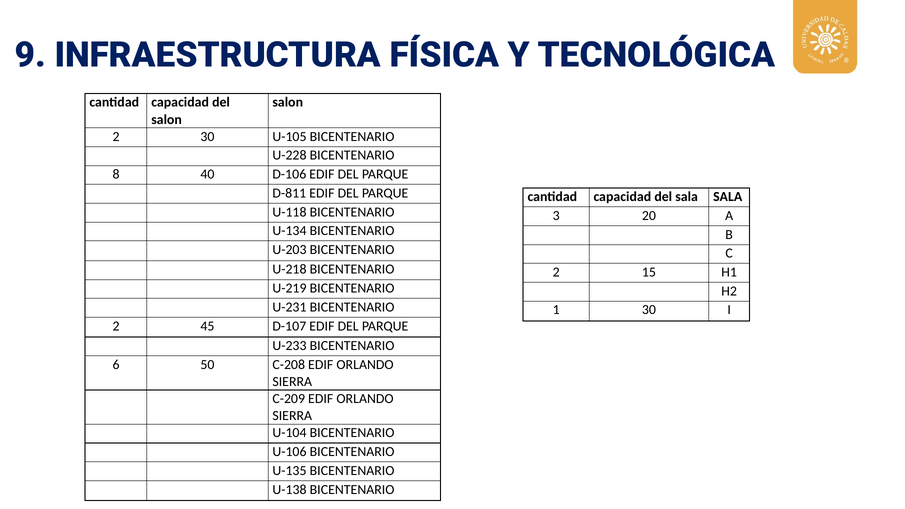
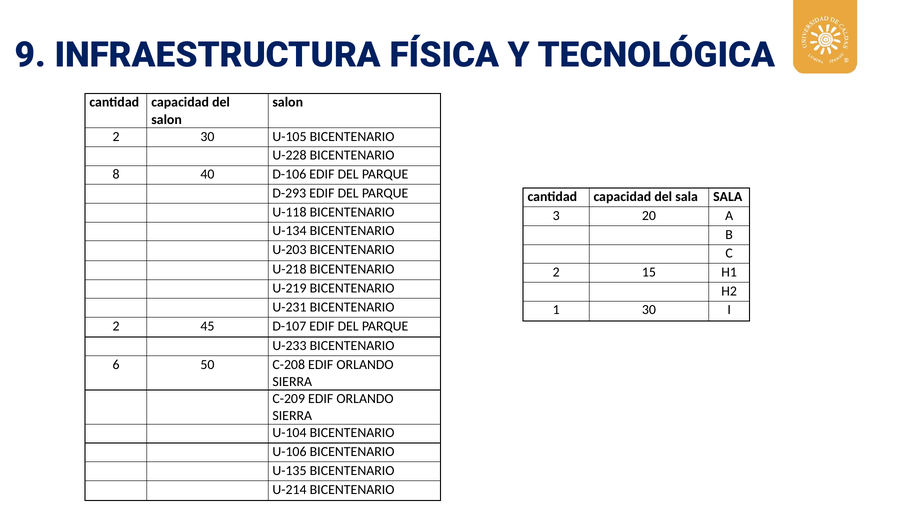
D-811: D-811 -> D-293 (289, 193)
U-138: U-138 -> U-214 (289, 490)
